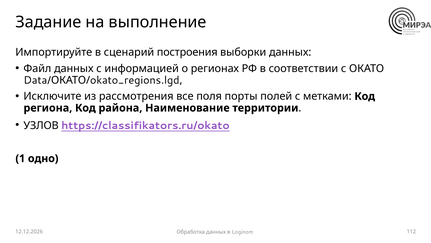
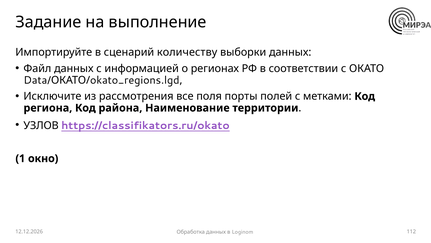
построения: построения -> количеству (187, 52)
одно: одно -> окно (43, 158)
